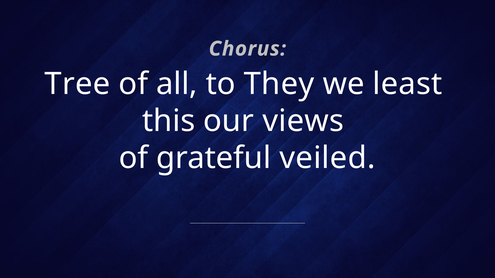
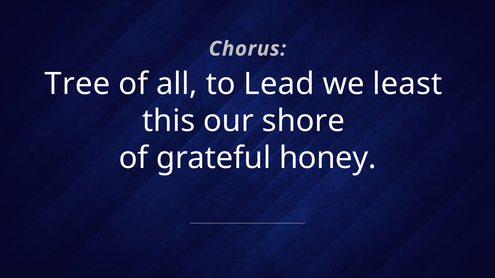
They: They -> Lead (279, 84)
views: views -> shore (303, 121)
veiled: veiled -> honey (328, 158)
